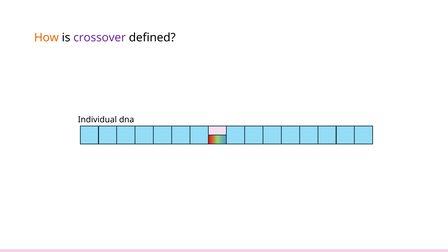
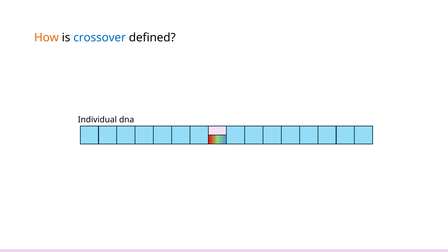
crossover colour: purple -> blue (100, 38)
